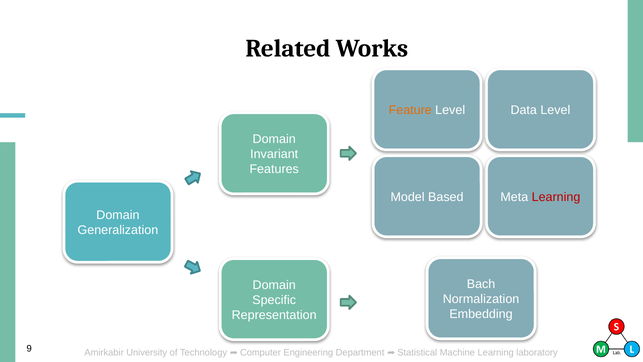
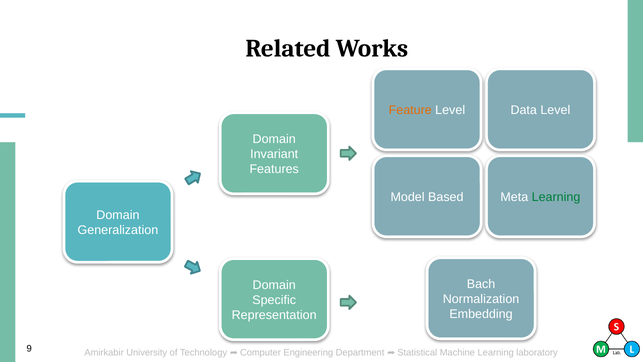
Learning colour: red -> green (556, 197)
